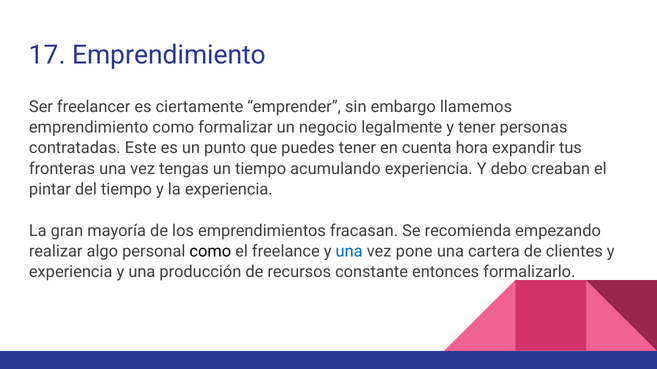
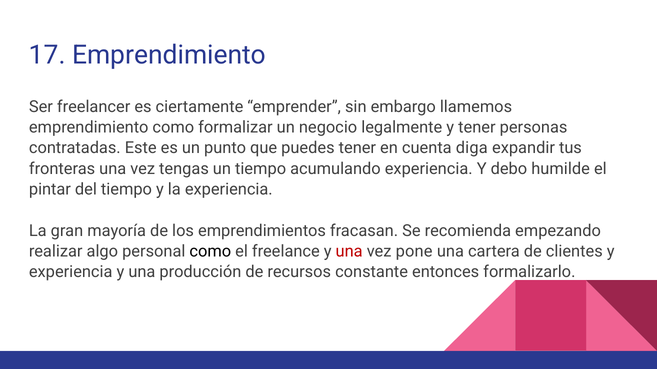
hora: hora -> diga (472, 148)
creaban: creaban -> humilde (561, 169)
una colour: blue -> red (349, 252)
